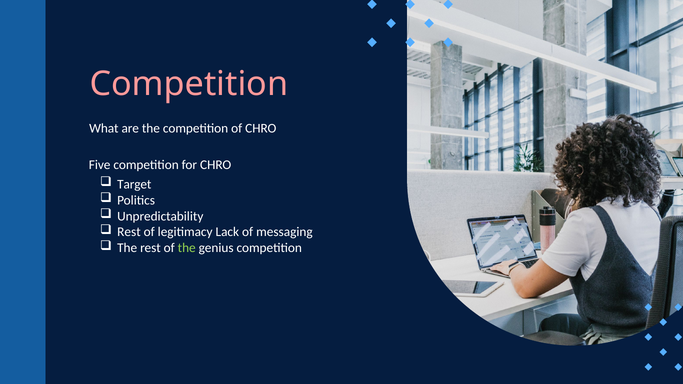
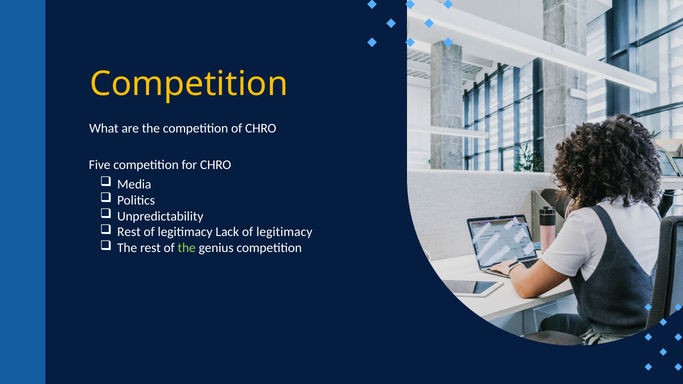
Competition colour: pink -> yellow (189, 84)
Target: Target -> Media (134, 184)
Lack of messaging: messaging -> legitimacy (284, 232)
